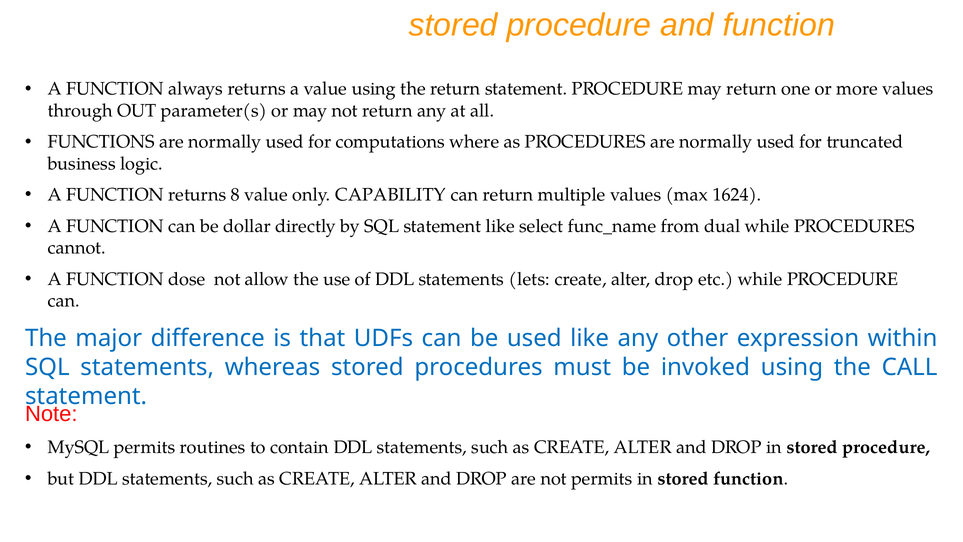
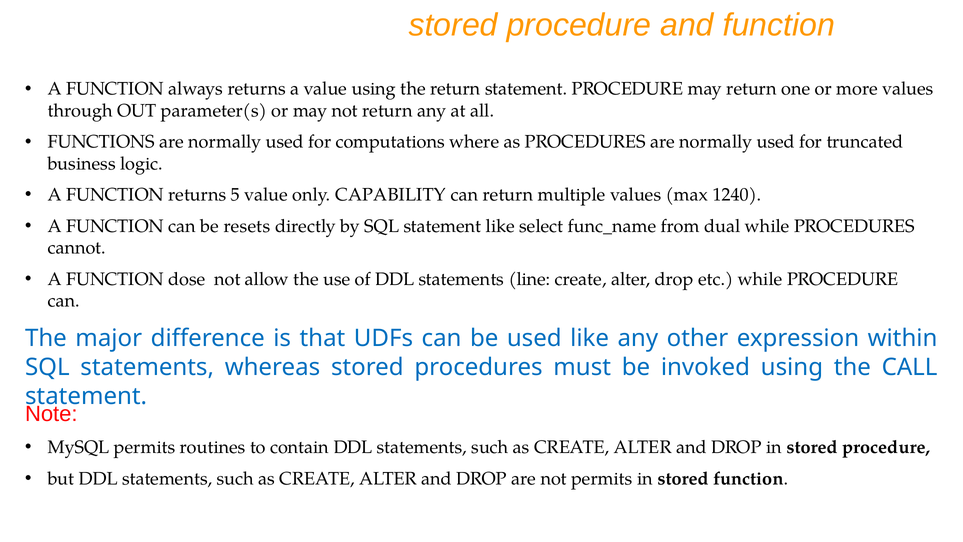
8: 8 -> 5 (235, 195)
1624: 1624 -> 1240 (737, 195)
dollar: dollar -> resets (247, 226)
lets: lets -> line (529, 279)
